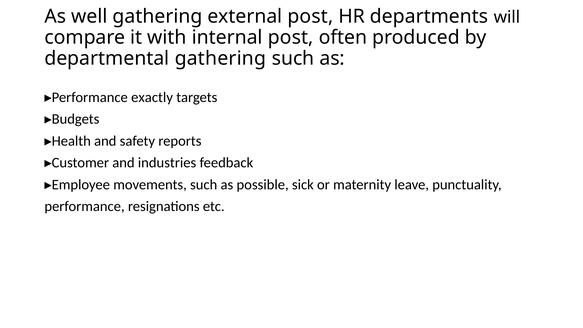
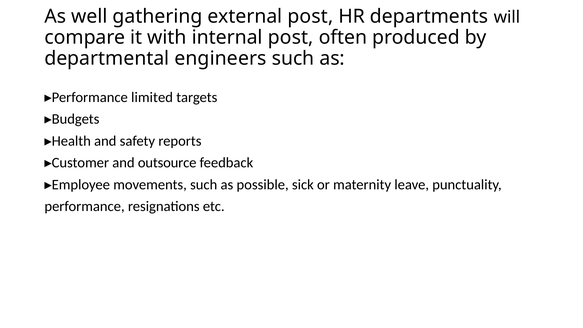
departmental gathering: gathering -> engineers (220, 58)
exactly: exactly -> limited (152, 97)
industries: industries -> outsource (167, 163)
